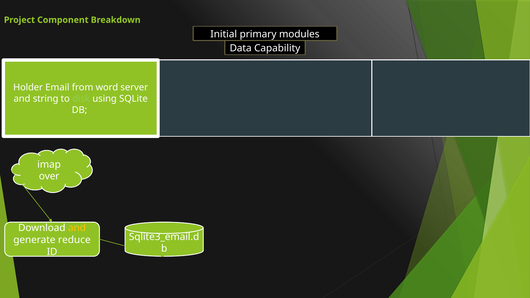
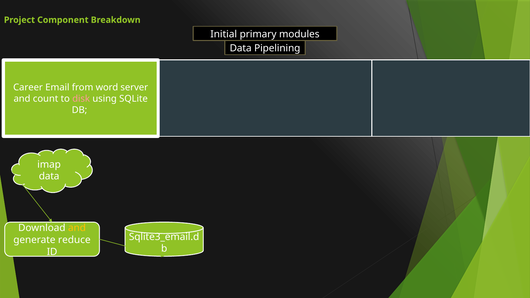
Capability: Capability -> Pipelining (277, 48)
Holder: Holder -> Career (28, 88)
string: string -> count (46, 99)
disk colour: light green -> pink (81, 99)
over: over -> data (49, 176)
